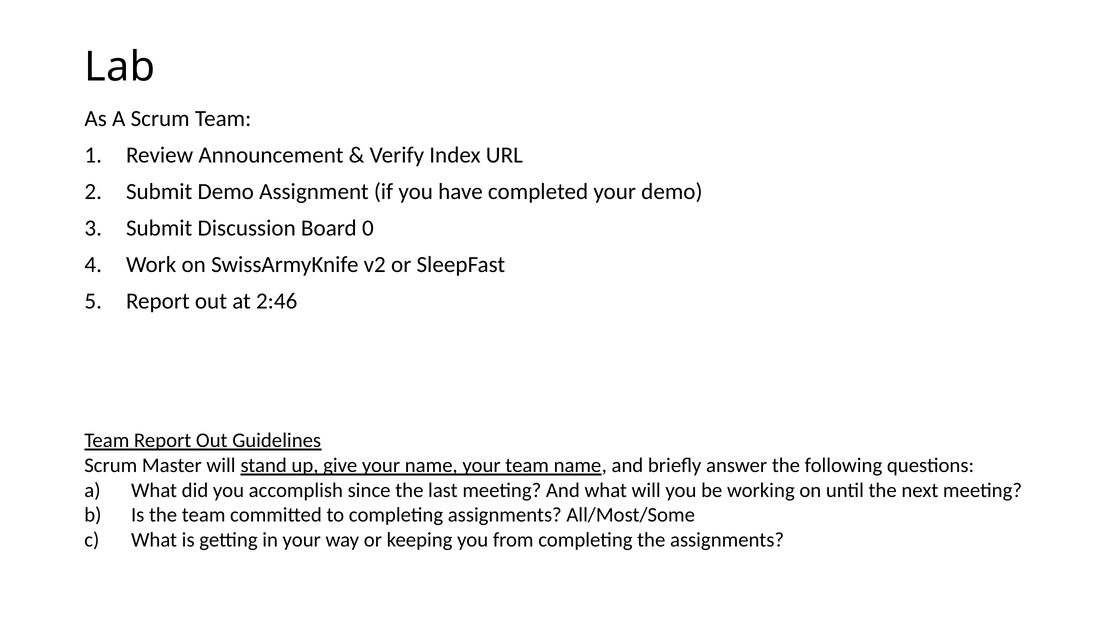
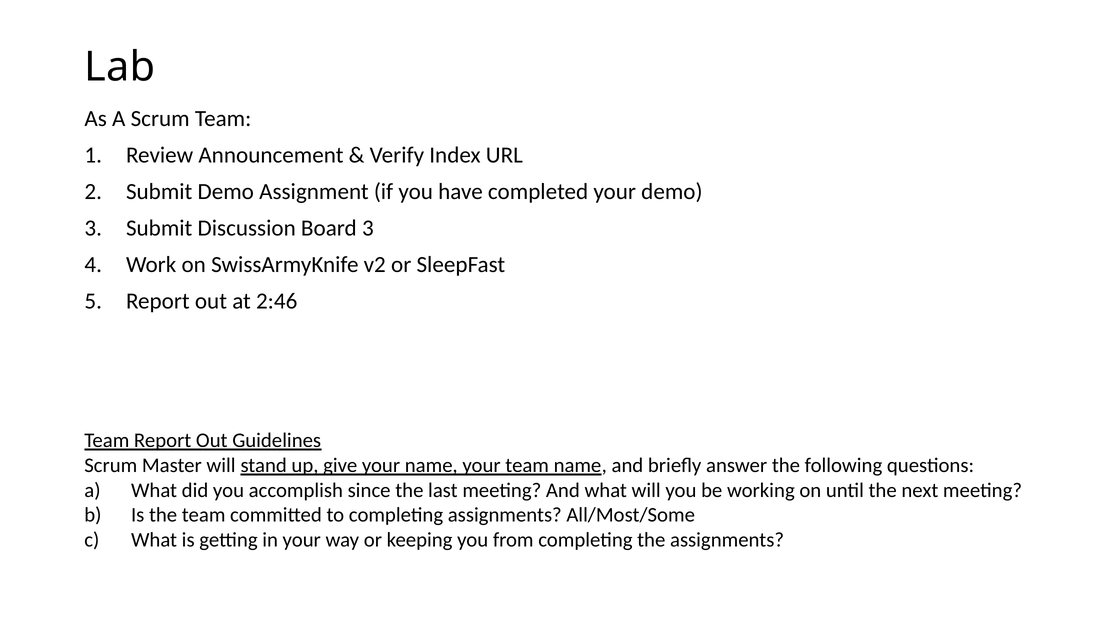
Board 0: 0 -> 3 (368, 228)
